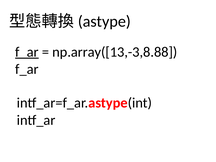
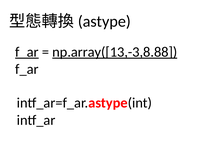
np.array([13,-3,8.88 underline: none -> present (115, 52)
